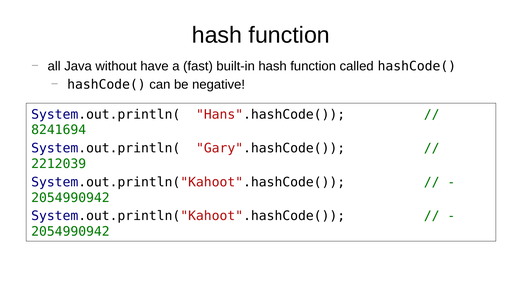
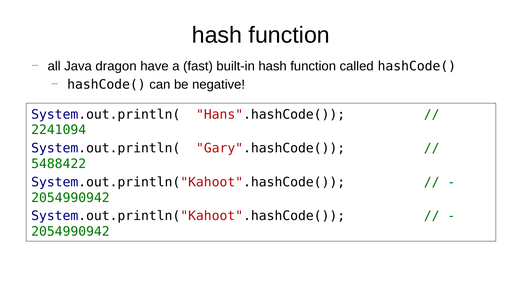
without: without -> dragon (116, 66)
8241694: 8241694 -> 2241094 (59, 130)
2212039: 2212039 -> 5488422 (59, 164)
